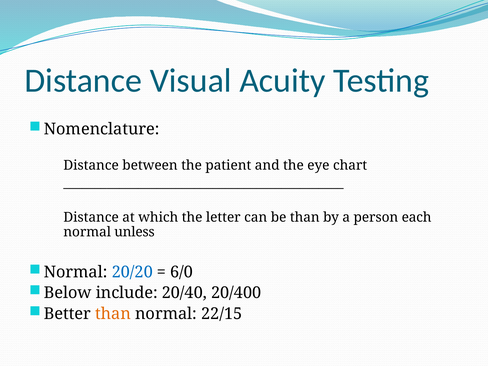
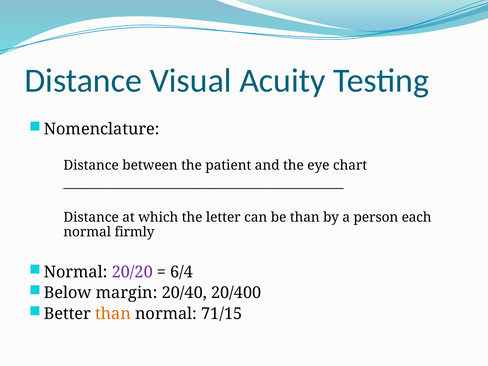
unless: unless -> firmly (134, 232)
20/20 colour: blue -> purple (132, 272)
6/0: 6/0 -> 6/4 (182, 272)
include: include -> margin (127, 293)
22/15: 22/15 -> 71/15 (222, 314)
